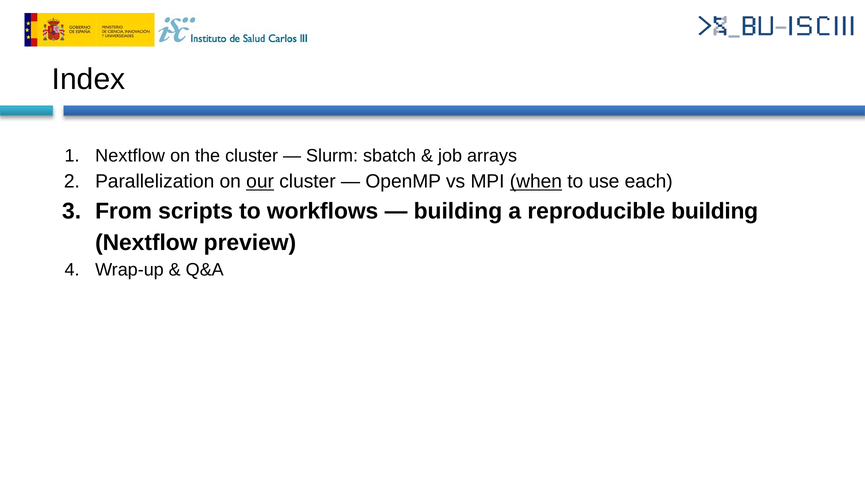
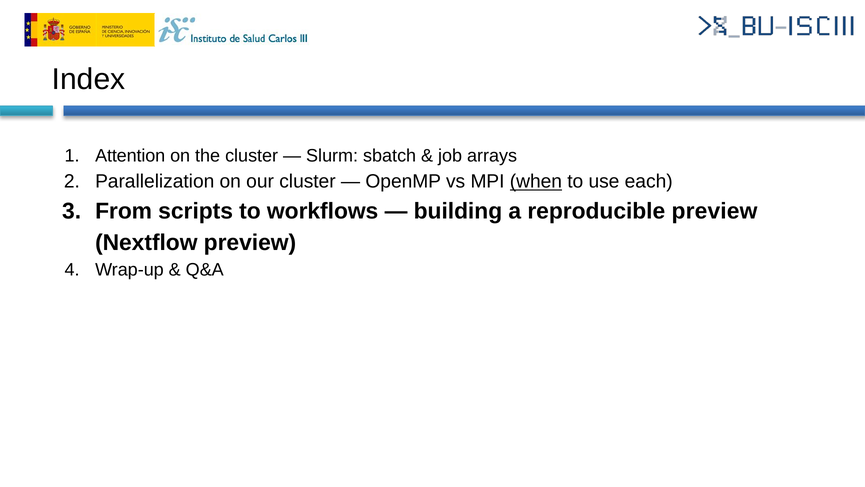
Nextflow: Nextflow -> Attention (130, 156)
our underline: present -> none (260, 181)
reproducible building: building -> preview (714, 211)
